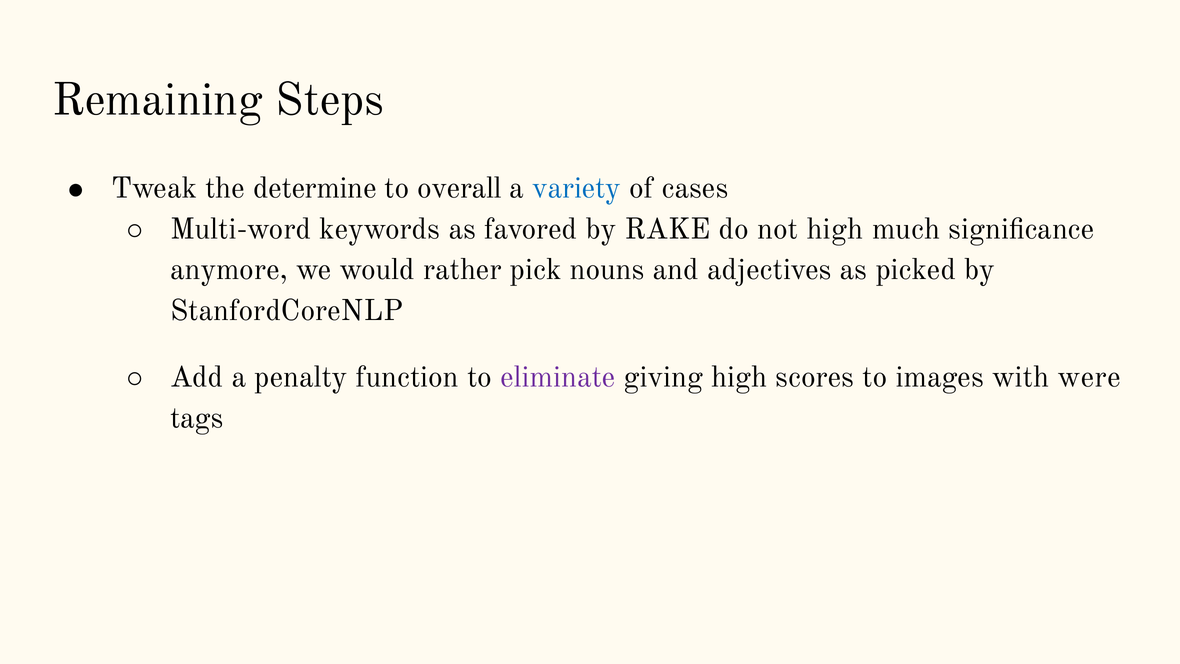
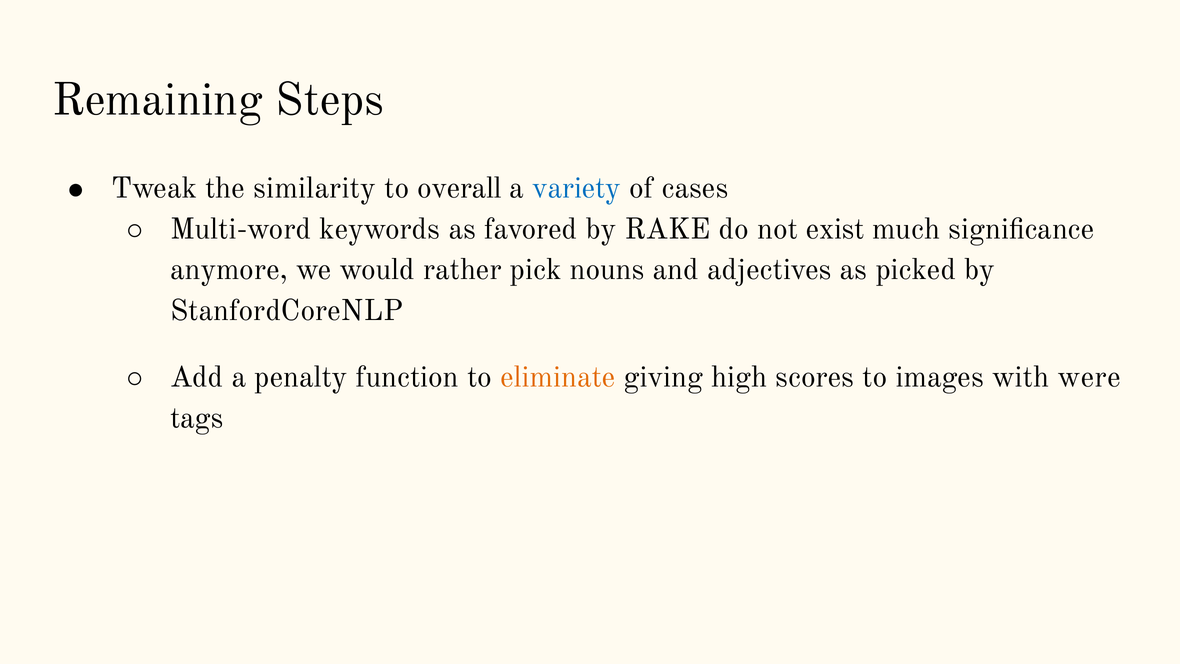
determine: determine -> similarity (315, 188)
not high: high -> exist (835, 229)
eliminate colour: purple -> orange (558, 377)
